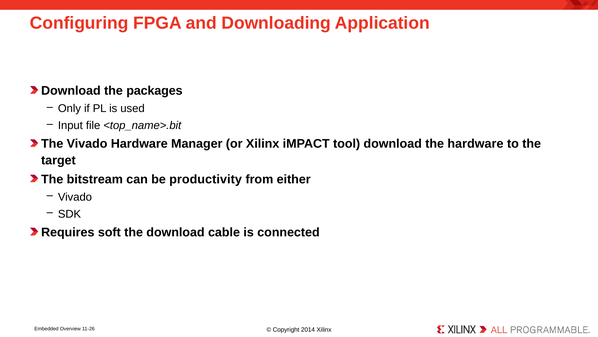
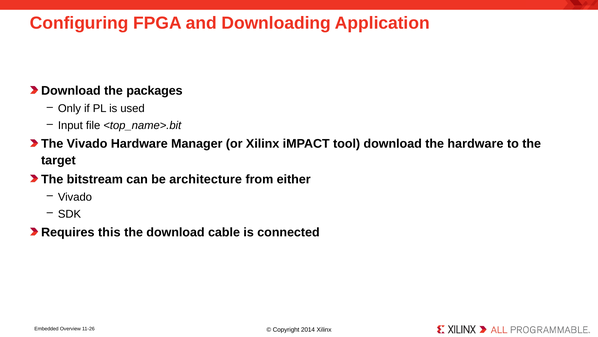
productivity: productivity -> architecture (206, 179)
soft: soft -> this (109, 232)
